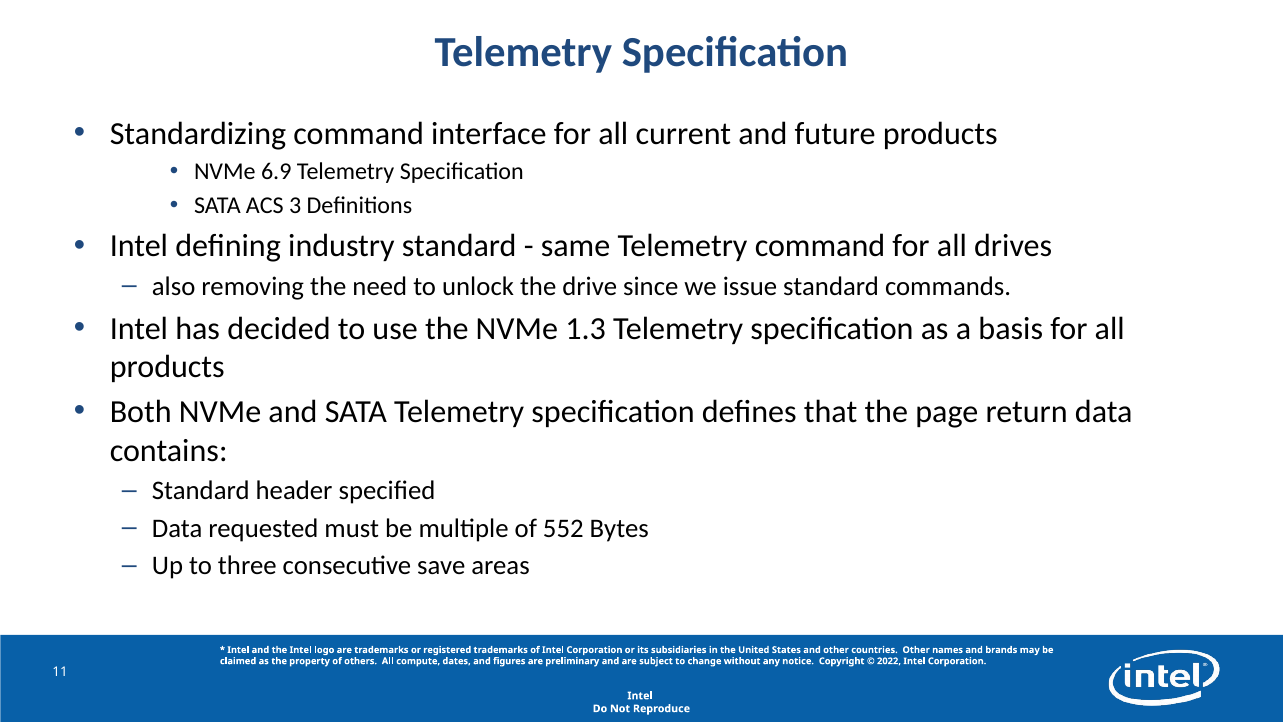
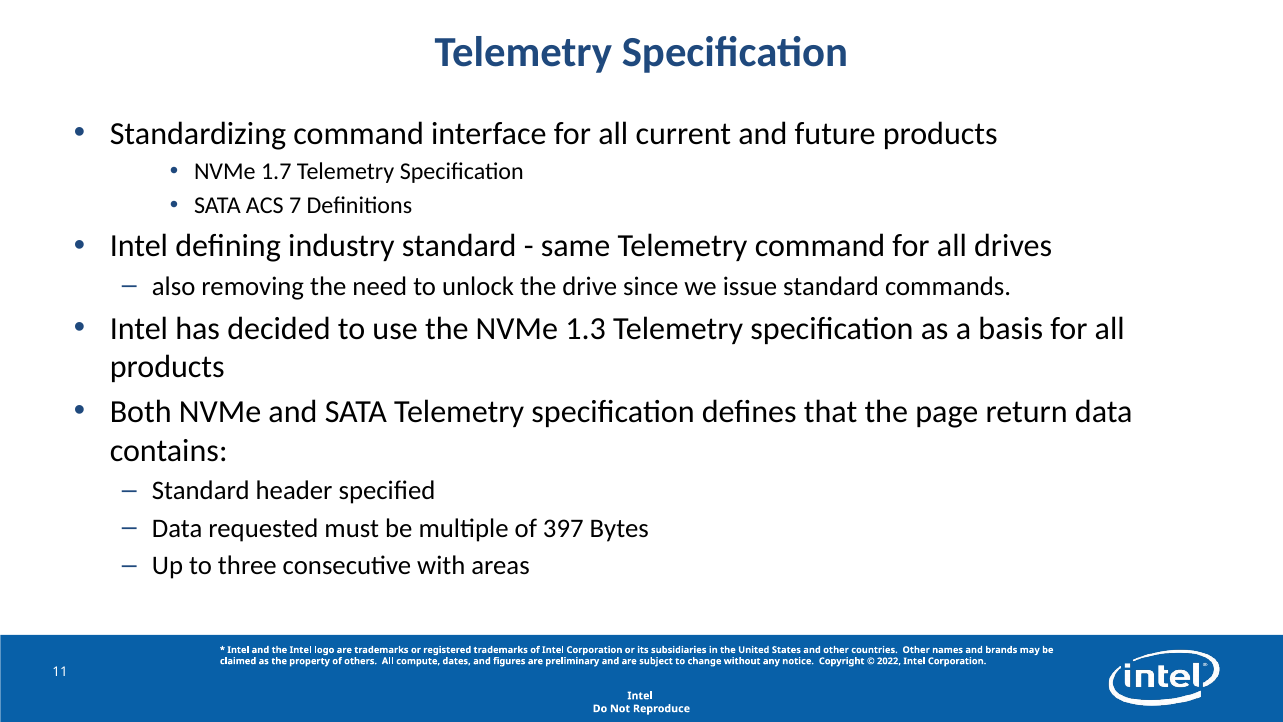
6.9: 6.9 -> 1.7 (276, 172)
3: 3 -> 7 (295, 205)
552: 552 -> 397 (563, 528)
save: save -> with (441, 565)
